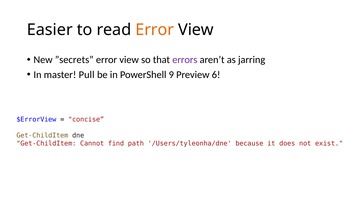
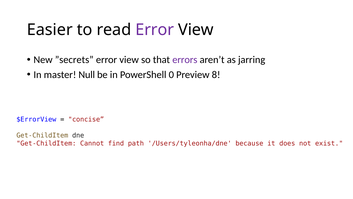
Error colour: orange -> purple (155, 30)
Pull: Pull -> Null (87, 74)
9: 9 -> 0 (171, 74)
6: 6 -> 8 (216, 74)
